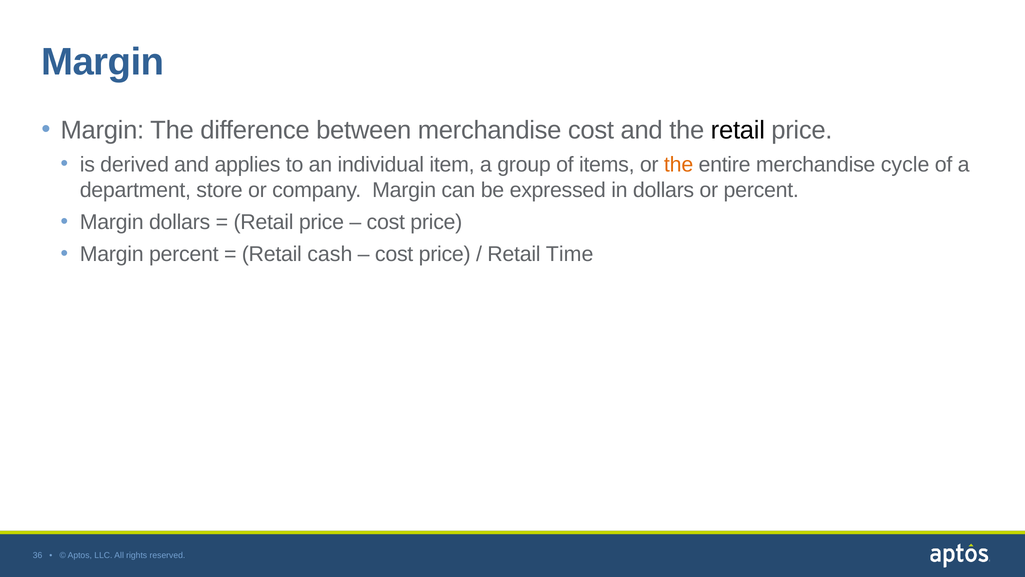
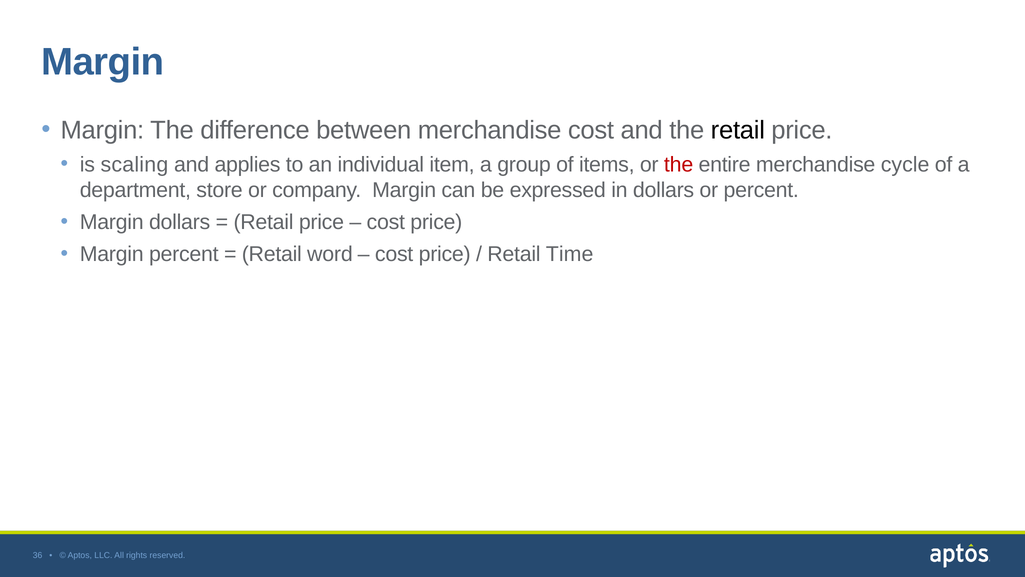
derived: derived -> scaling (134, 164)
the colour: orange -> red (679, 164)
cash: cash -> word (330, 254)
